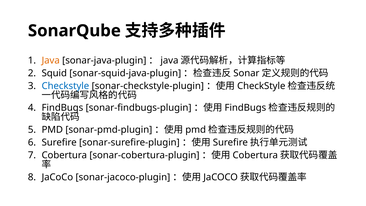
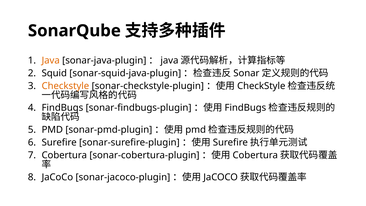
Checkstyle colour: blue -> orange (65, 86)
